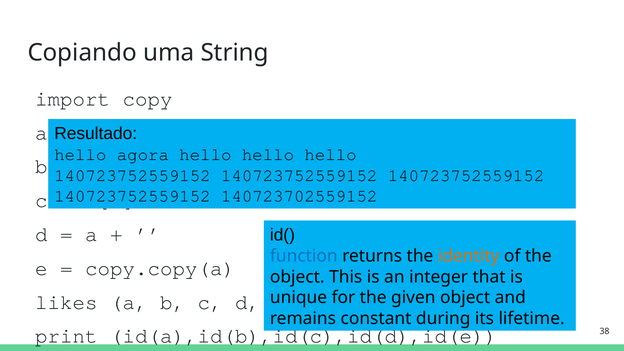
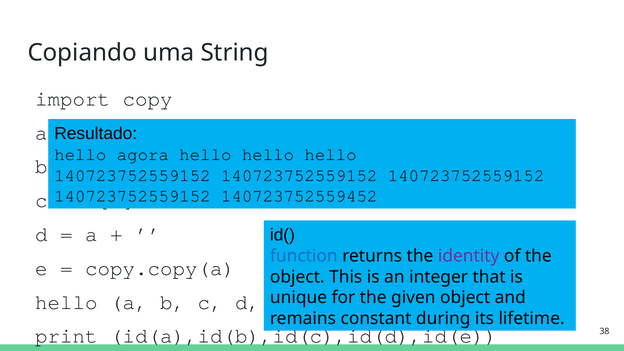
140723702559152: 140723702559152 -> 140723752559452 (299, 196)
identity colour: orange -> purple (469, 256)
likes: likes -> hello (67, 302)
